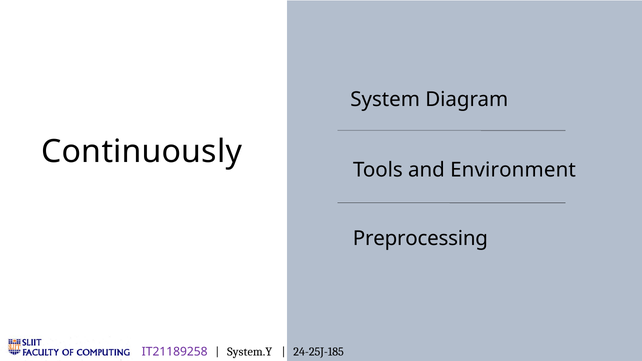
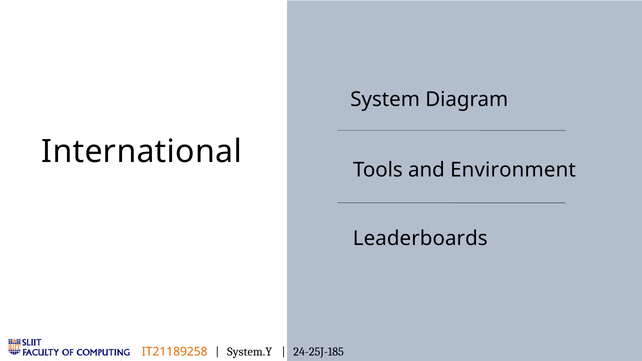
Continuously: Continuously -> International (142, 151)
Preprocessing: Preprocessing -> Leaderboards (420, 239)
IT21189258 colour: purple -> orange (175, 352)
